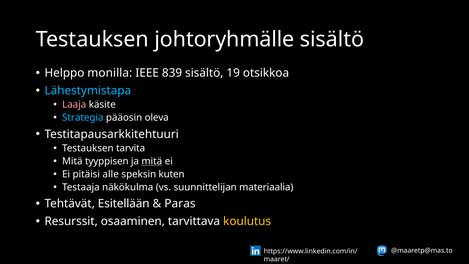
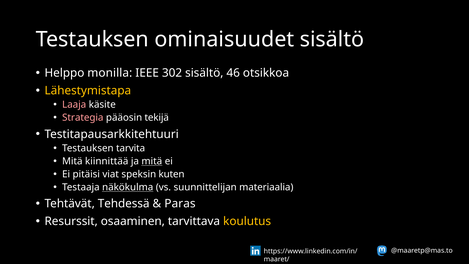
johtoryhmälle: johtoryhmälle -> ominaisuudet (224, 39)
839: 839 -> 302 (172, 73)
19: 19 -> 46 (233, 73)
Lähestymistapa colour: light blue -> yellow (88, 91)
Strategia colour: light blue -> pink (83, 118)
oleva: oleva -> tekijä (157, 118)
tyyppisen: tyyppisen -> kiinnittää (107, 161)
alle: alle -> viat (111, 174)
näkökulma underline: none -> present (128, 187)
Esitellään: Esitellään -> Tehdessä (124, 204)
